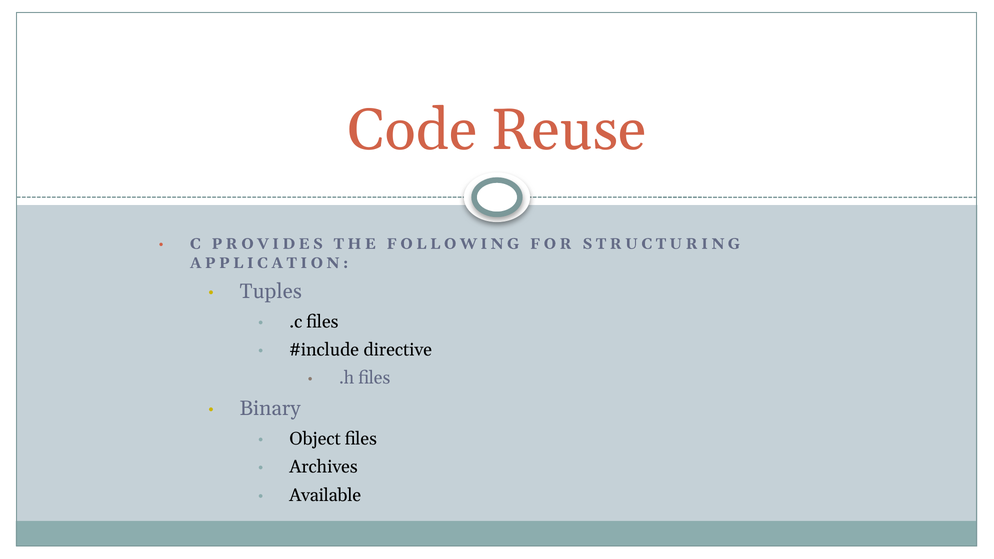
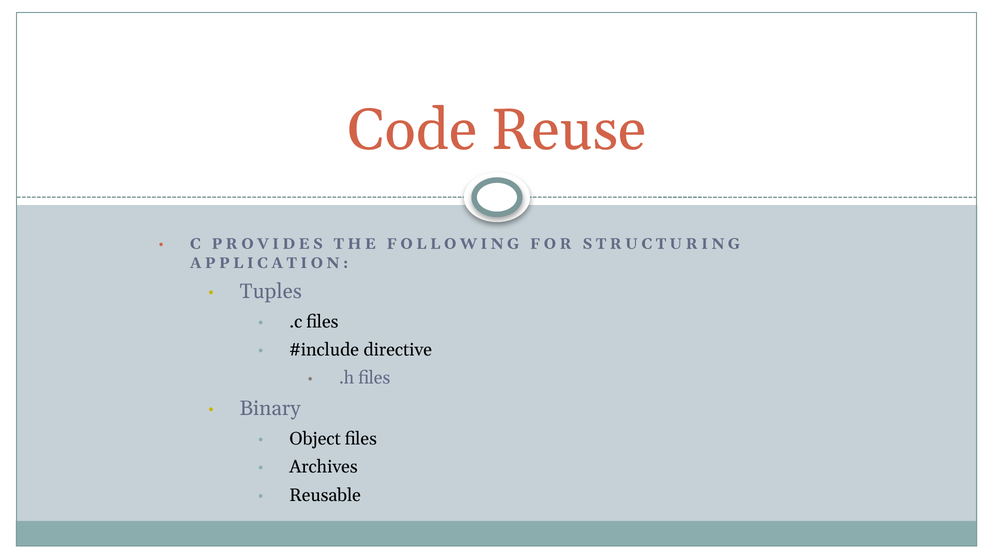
Available: Available -> Reusable (325, 495)
